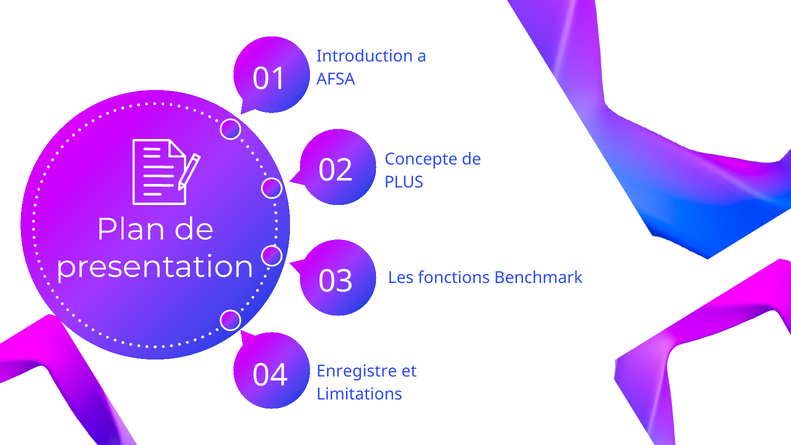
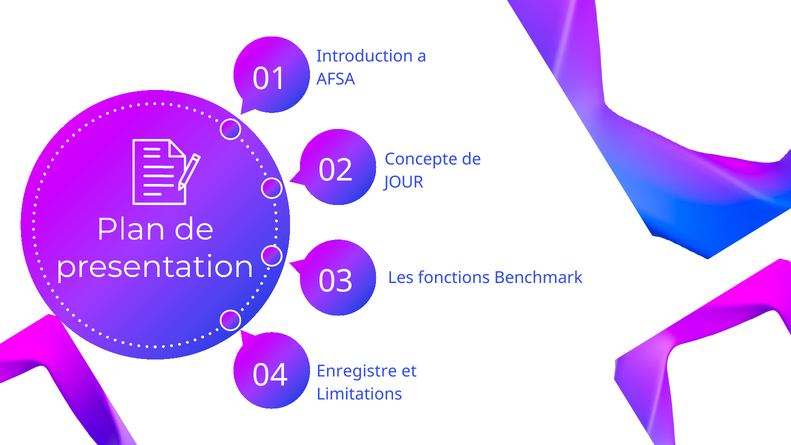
PLUS: PLUS -> JOUR (404, 182)
